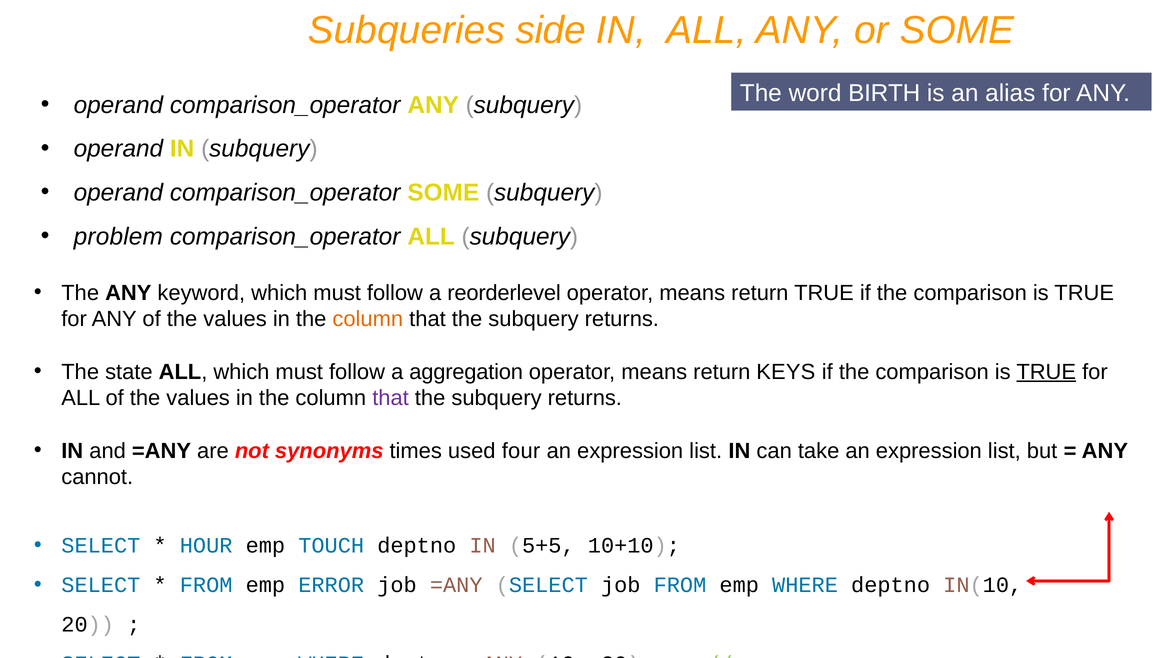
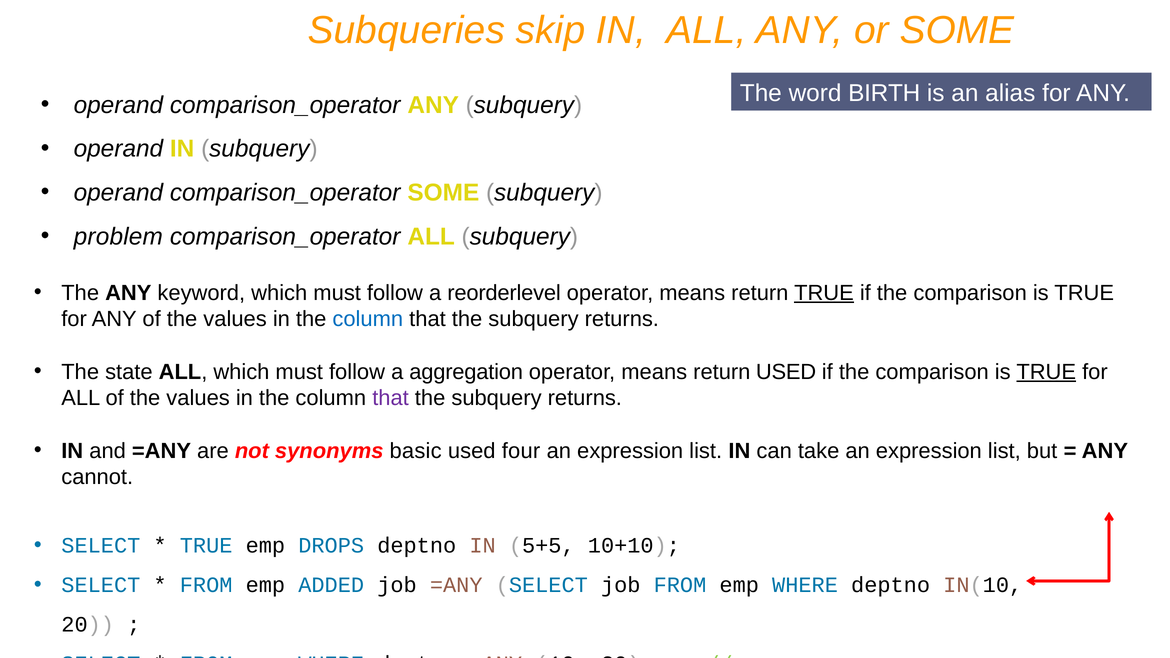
side: side -> skip (550, 30)
TRUE underline: none -> present (824, 293)
column colour: orange -> blue (368, 319)
return KEYS: KEYS -> USED (786, 372)
times: times -> basic (416, 451)
HOUR: HOUR -> TRUE (206, 546)
TOUCH: TOUCH -> DROPS (331, 546)
ERROR: ERROR -> ADDED (331, 585)
